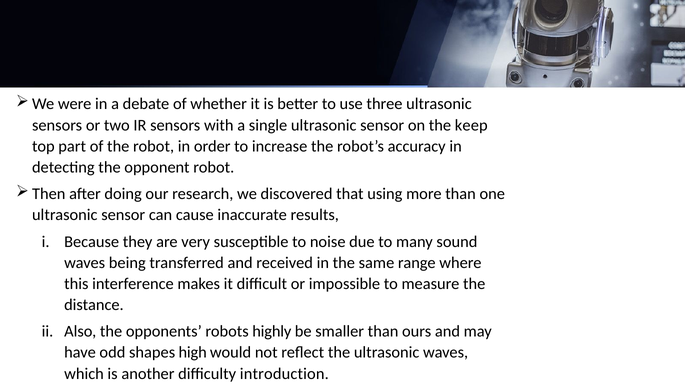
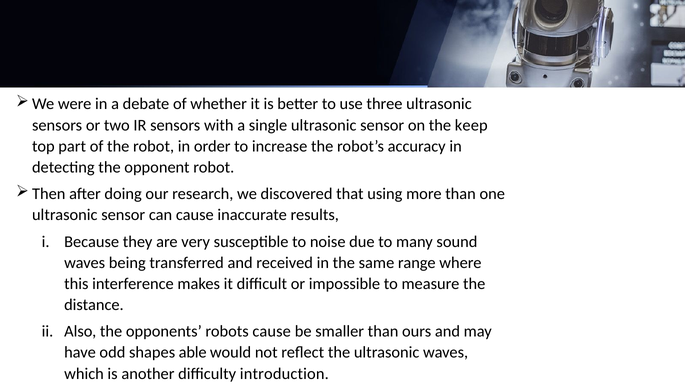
robots highly: highly -> cause (272, 332)
high: high -> able (193, 353)
